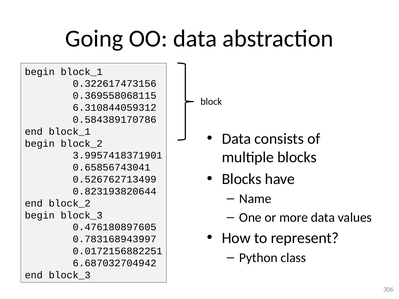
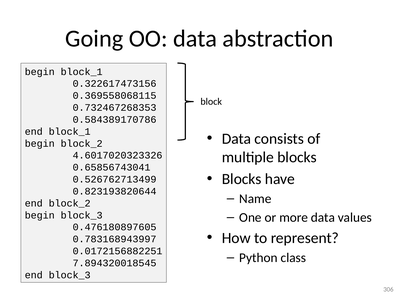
6.310844059312: 6.310844059312 -> 0.732467268353 (115, 108)
3.9957418371901: 3.9957418371901 -> 4.6017020323326 (118, 156)
6.687032704942: 6.687032704942 -> 7.894320018545 (115, 263)
